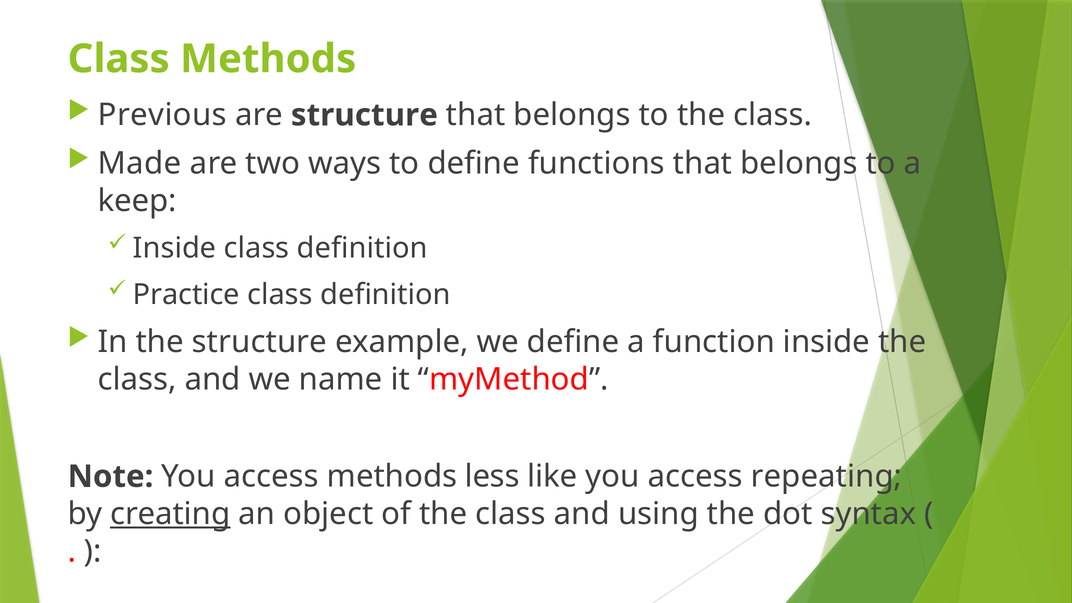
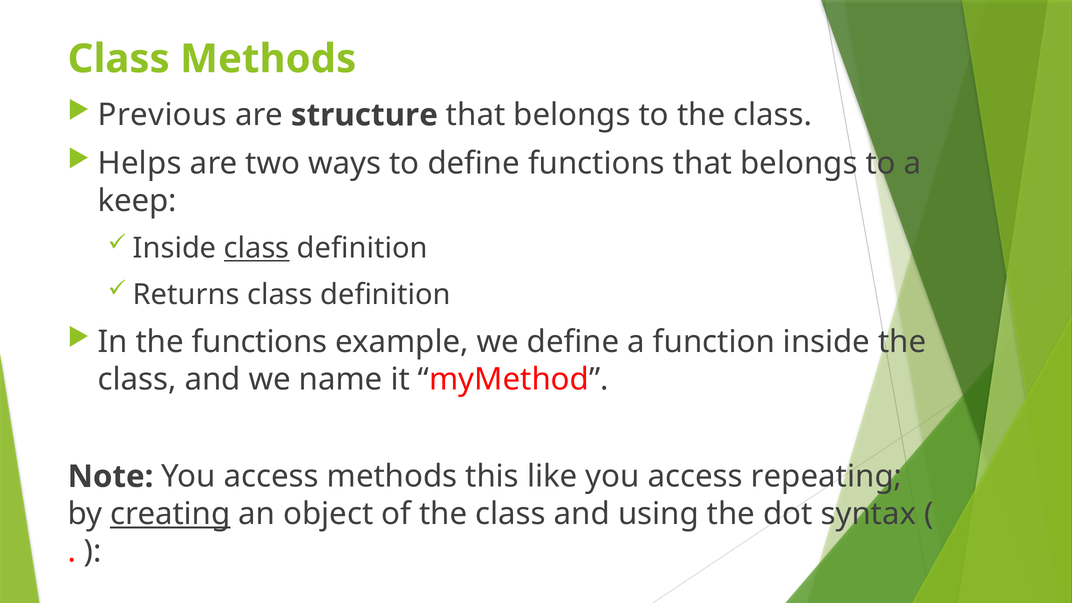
Made: Made -> Helps (140, 164)
class underline: none -> present (257, 248)
Practice: Practice -> Returns (186, 294)
the structure: structure -> functions (260, 342)
less: less -> this (492, 477)
